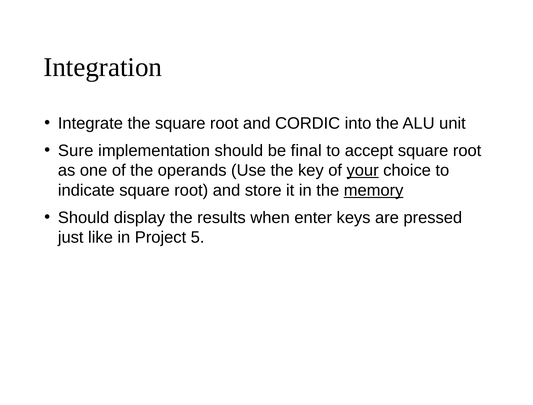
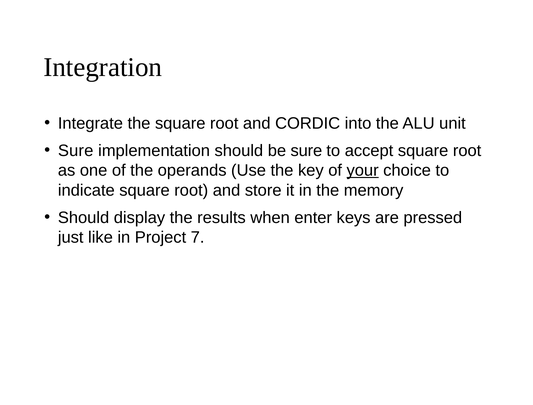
be final: final -> sure (306, 151)
memory underline: present -> none (374, 190)
5: 5 -> 7 (198, 238)
